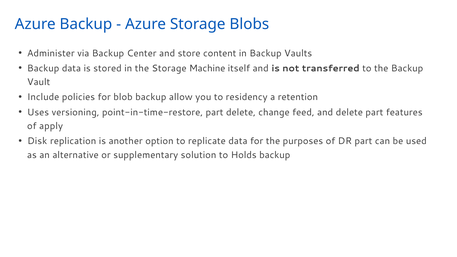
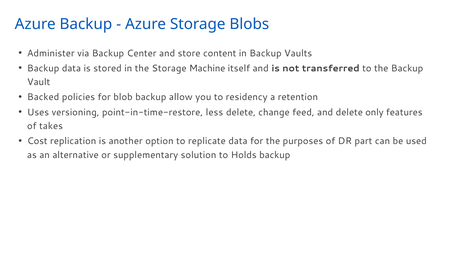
Include: Include -> Backed (43, 97)
point-in-time-restore part: part -> less (214, 112)
delete part: part -> only (374, 112)
apply: apply -> takes (51, 126)
Disk: Disk -> Cost (37, 141)
